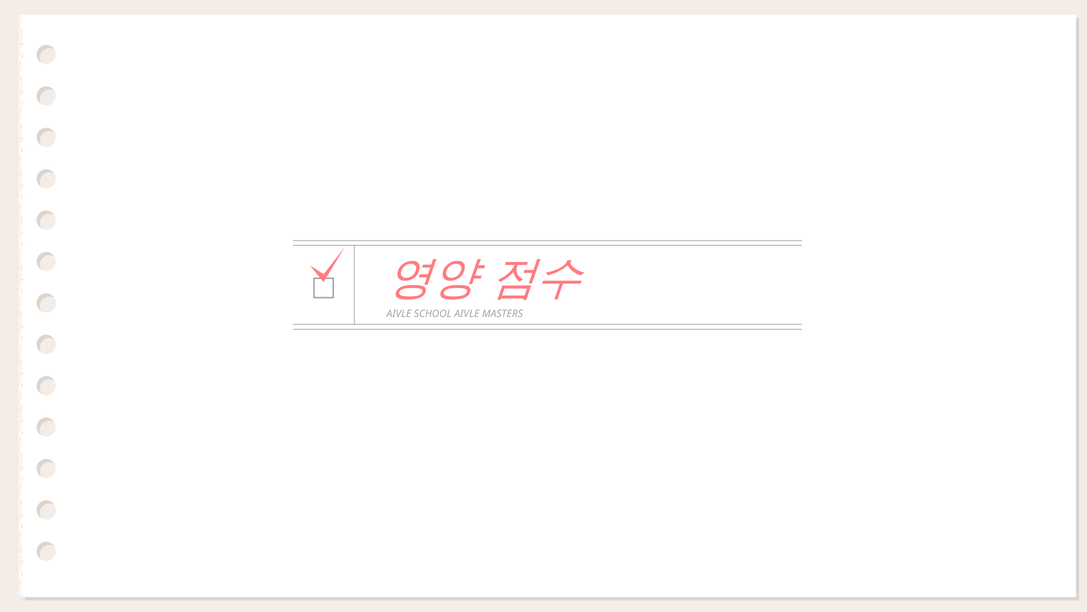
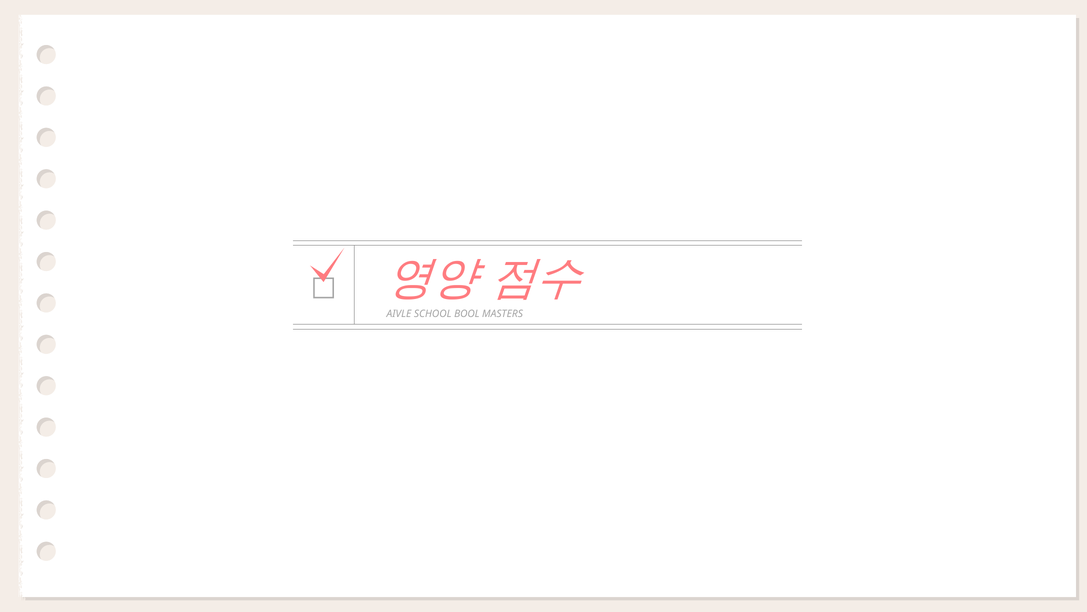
SCHOOL AIVLE: AIVLE -> BOOL (467, 314)
